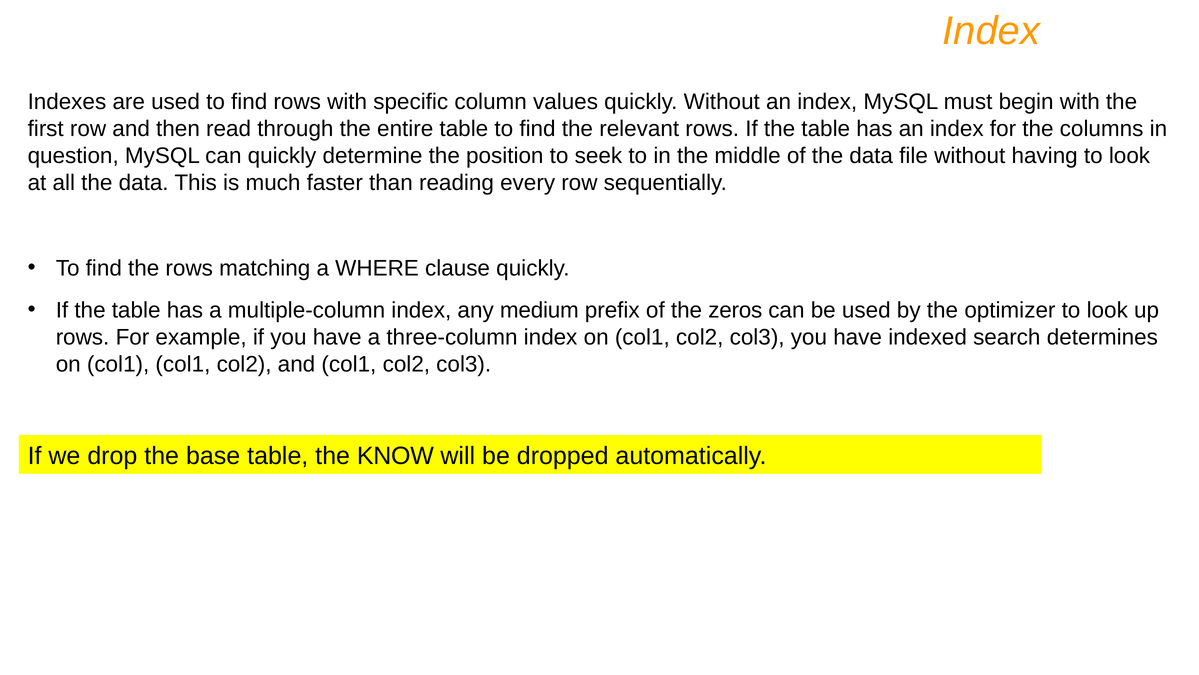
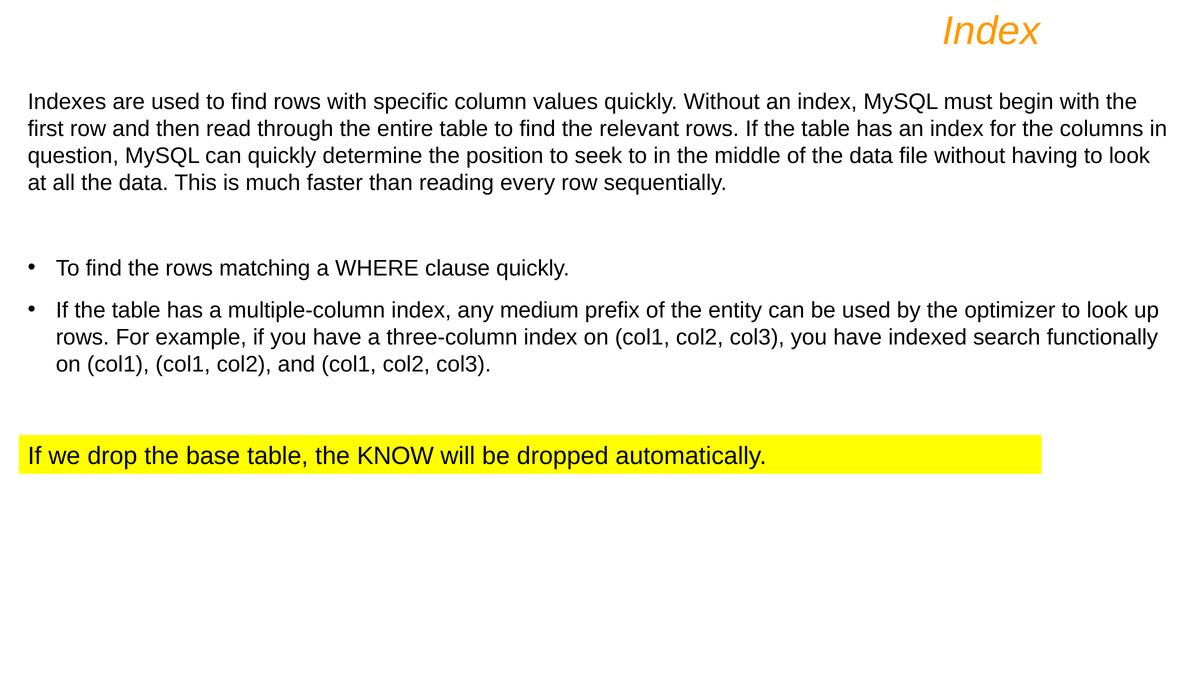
zeros: zeros -> entity (735, 310)
determines: determines -> functionally (1102, 337)
